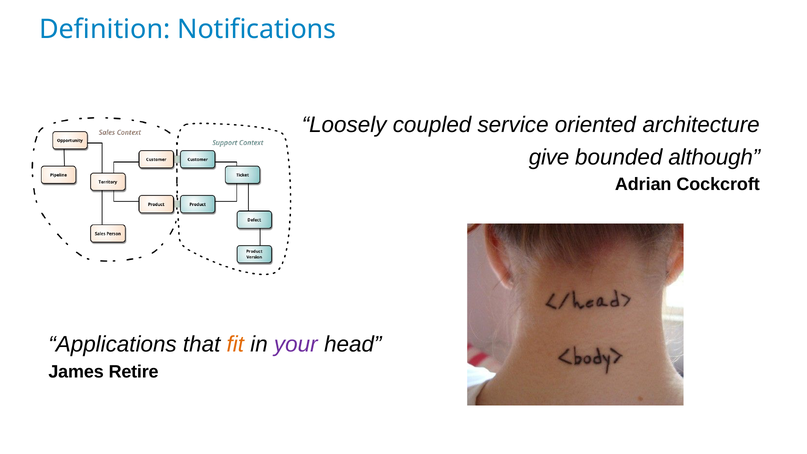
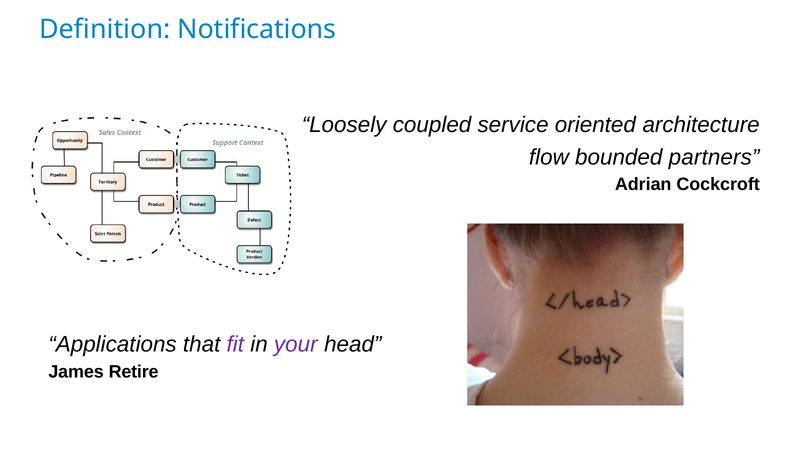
give: give -> flow (549, 157)
although: although -> partners (714, 157)
fit colour: orange -> purple (235, 344)
